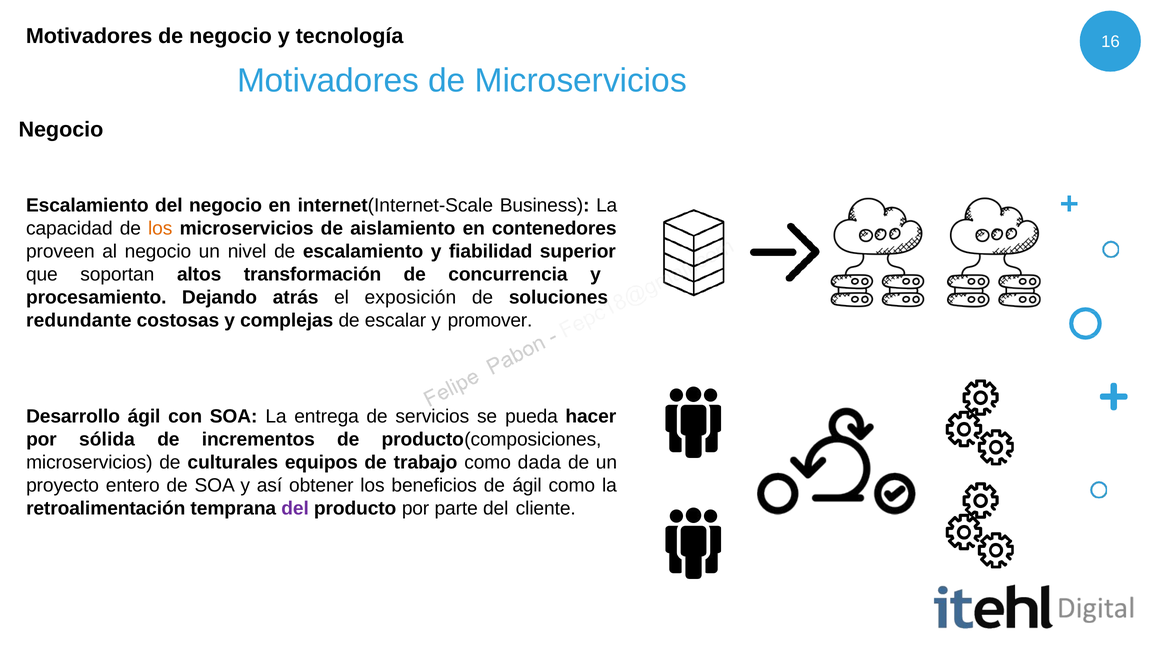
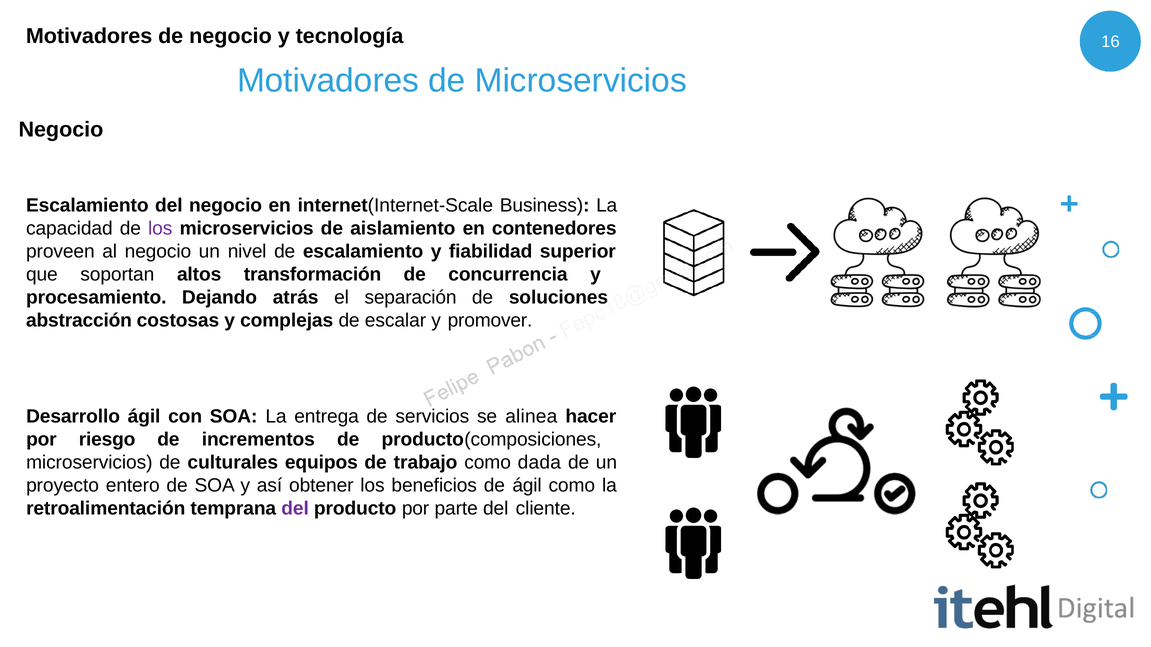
los colour: orange -> purple (160, 229)
exposición: exposición -> separación (411, 298)
redundante: redundante -> abstracción (79, 321)
pueda: pueda -> alinea (531, 416)
sólida: sólida -> riesgo (107, 440)
